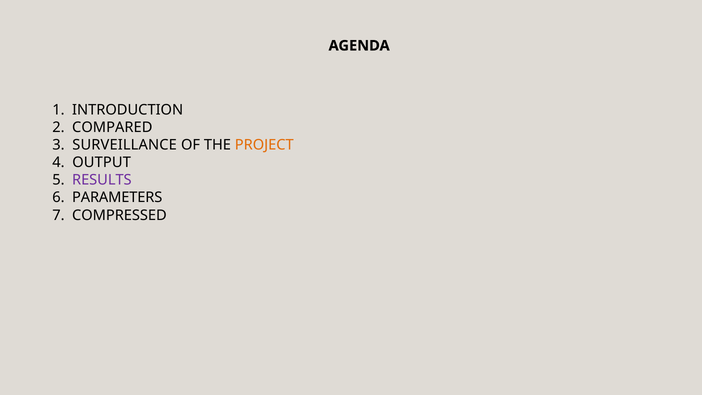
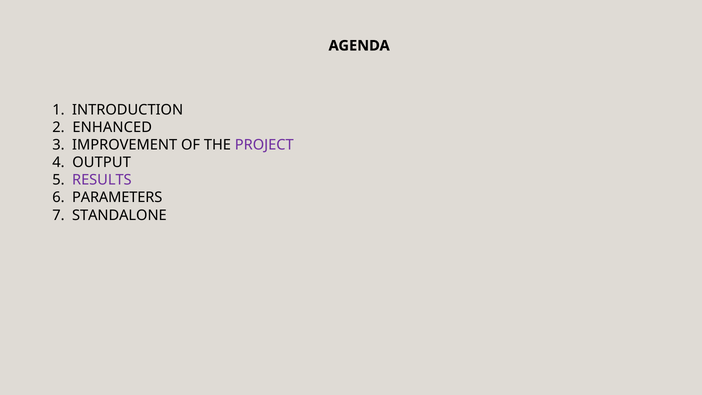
COMPARED: COMPARED -> ENHANCED (112, 127)
SURVEILLANCE: SURVEILLANCE -> IMPROVEMENT (125, 145)
PROJECT colour: orange -> purple (264, 145)
COMPRESSED: COMPRESSED -> STANDALONE (119, 215)
